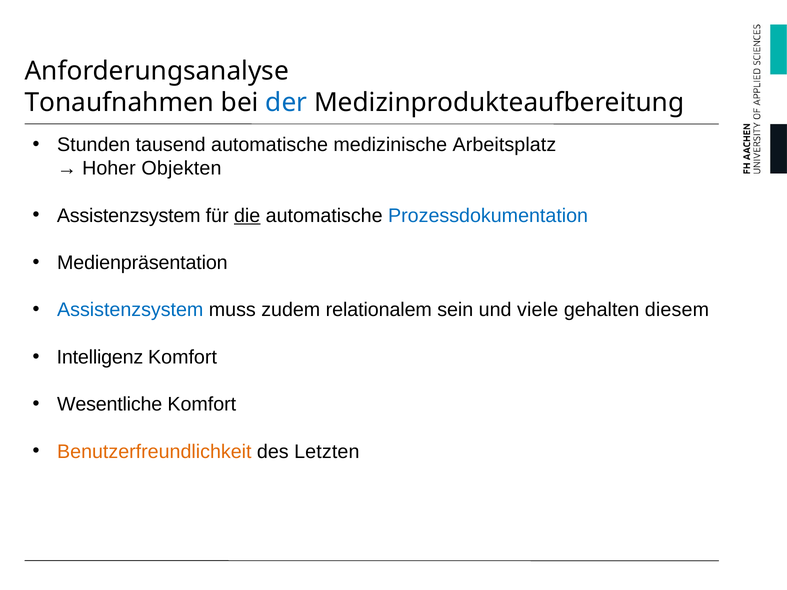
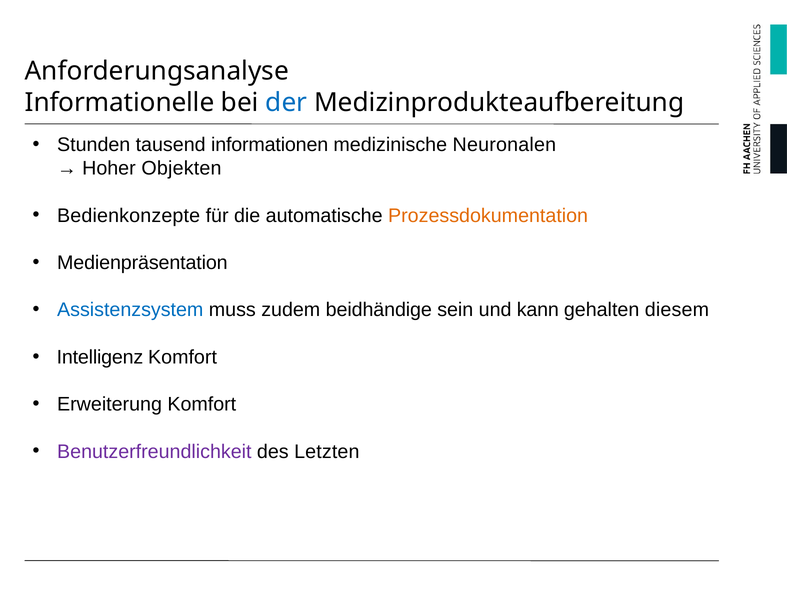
Tonaufnahmen: Tonaufnahmen -> Informationelle (120, 102)
tausend automatische: automatische -> informationen (270, 145)
Arbeitsplatz: Arbeitsplatz -> Neuronalen (504, 145)
Assistenzsystem: Assistenzsystem -> Bedienkonzepte (129, 216)
die underline: present -> none (247, 216)
Prozessdokumentation colour: blue -> orange (488, 216)
relationalem: relationalem -> beidhändige (379, 310)
viele: viele -> kann (538, 310)
Wesentliche: Wesentliche -> Erweiterung (110, 405)
Benutzerfreundlichkeit colour: orange -> purple (154, 452)
